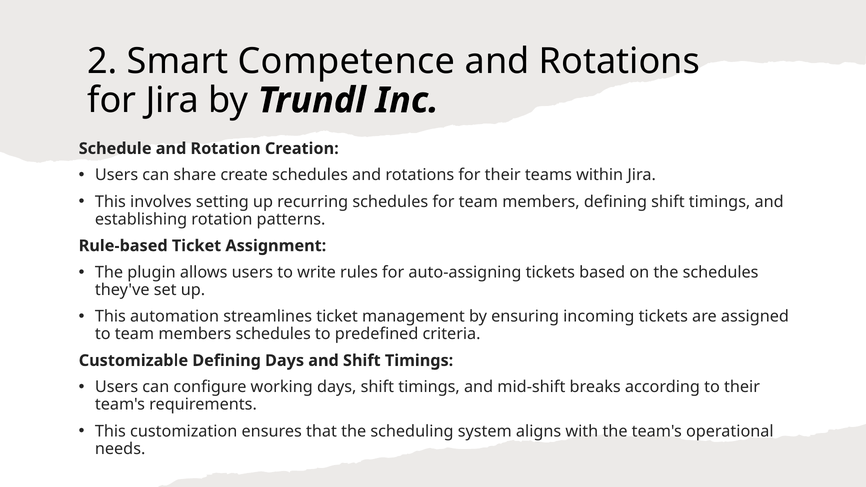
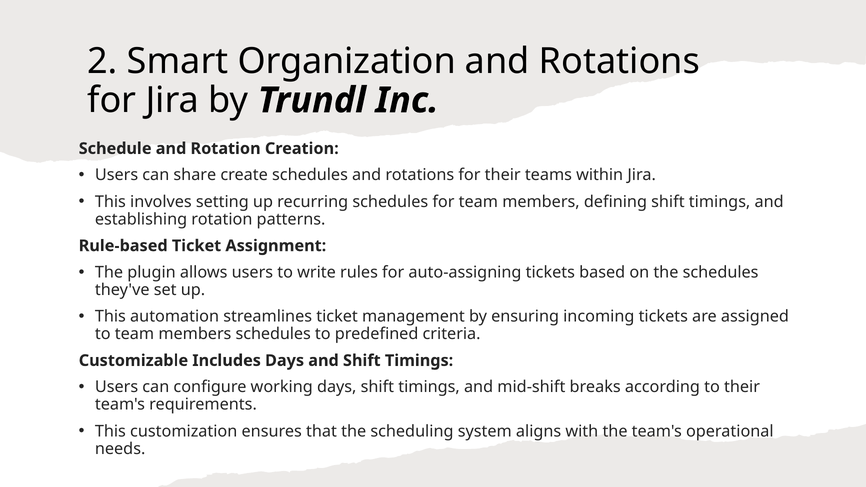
Competence: Competence -> Organization (347, 61)
Customizable Defining: Defining -> Includes (227, 361)
